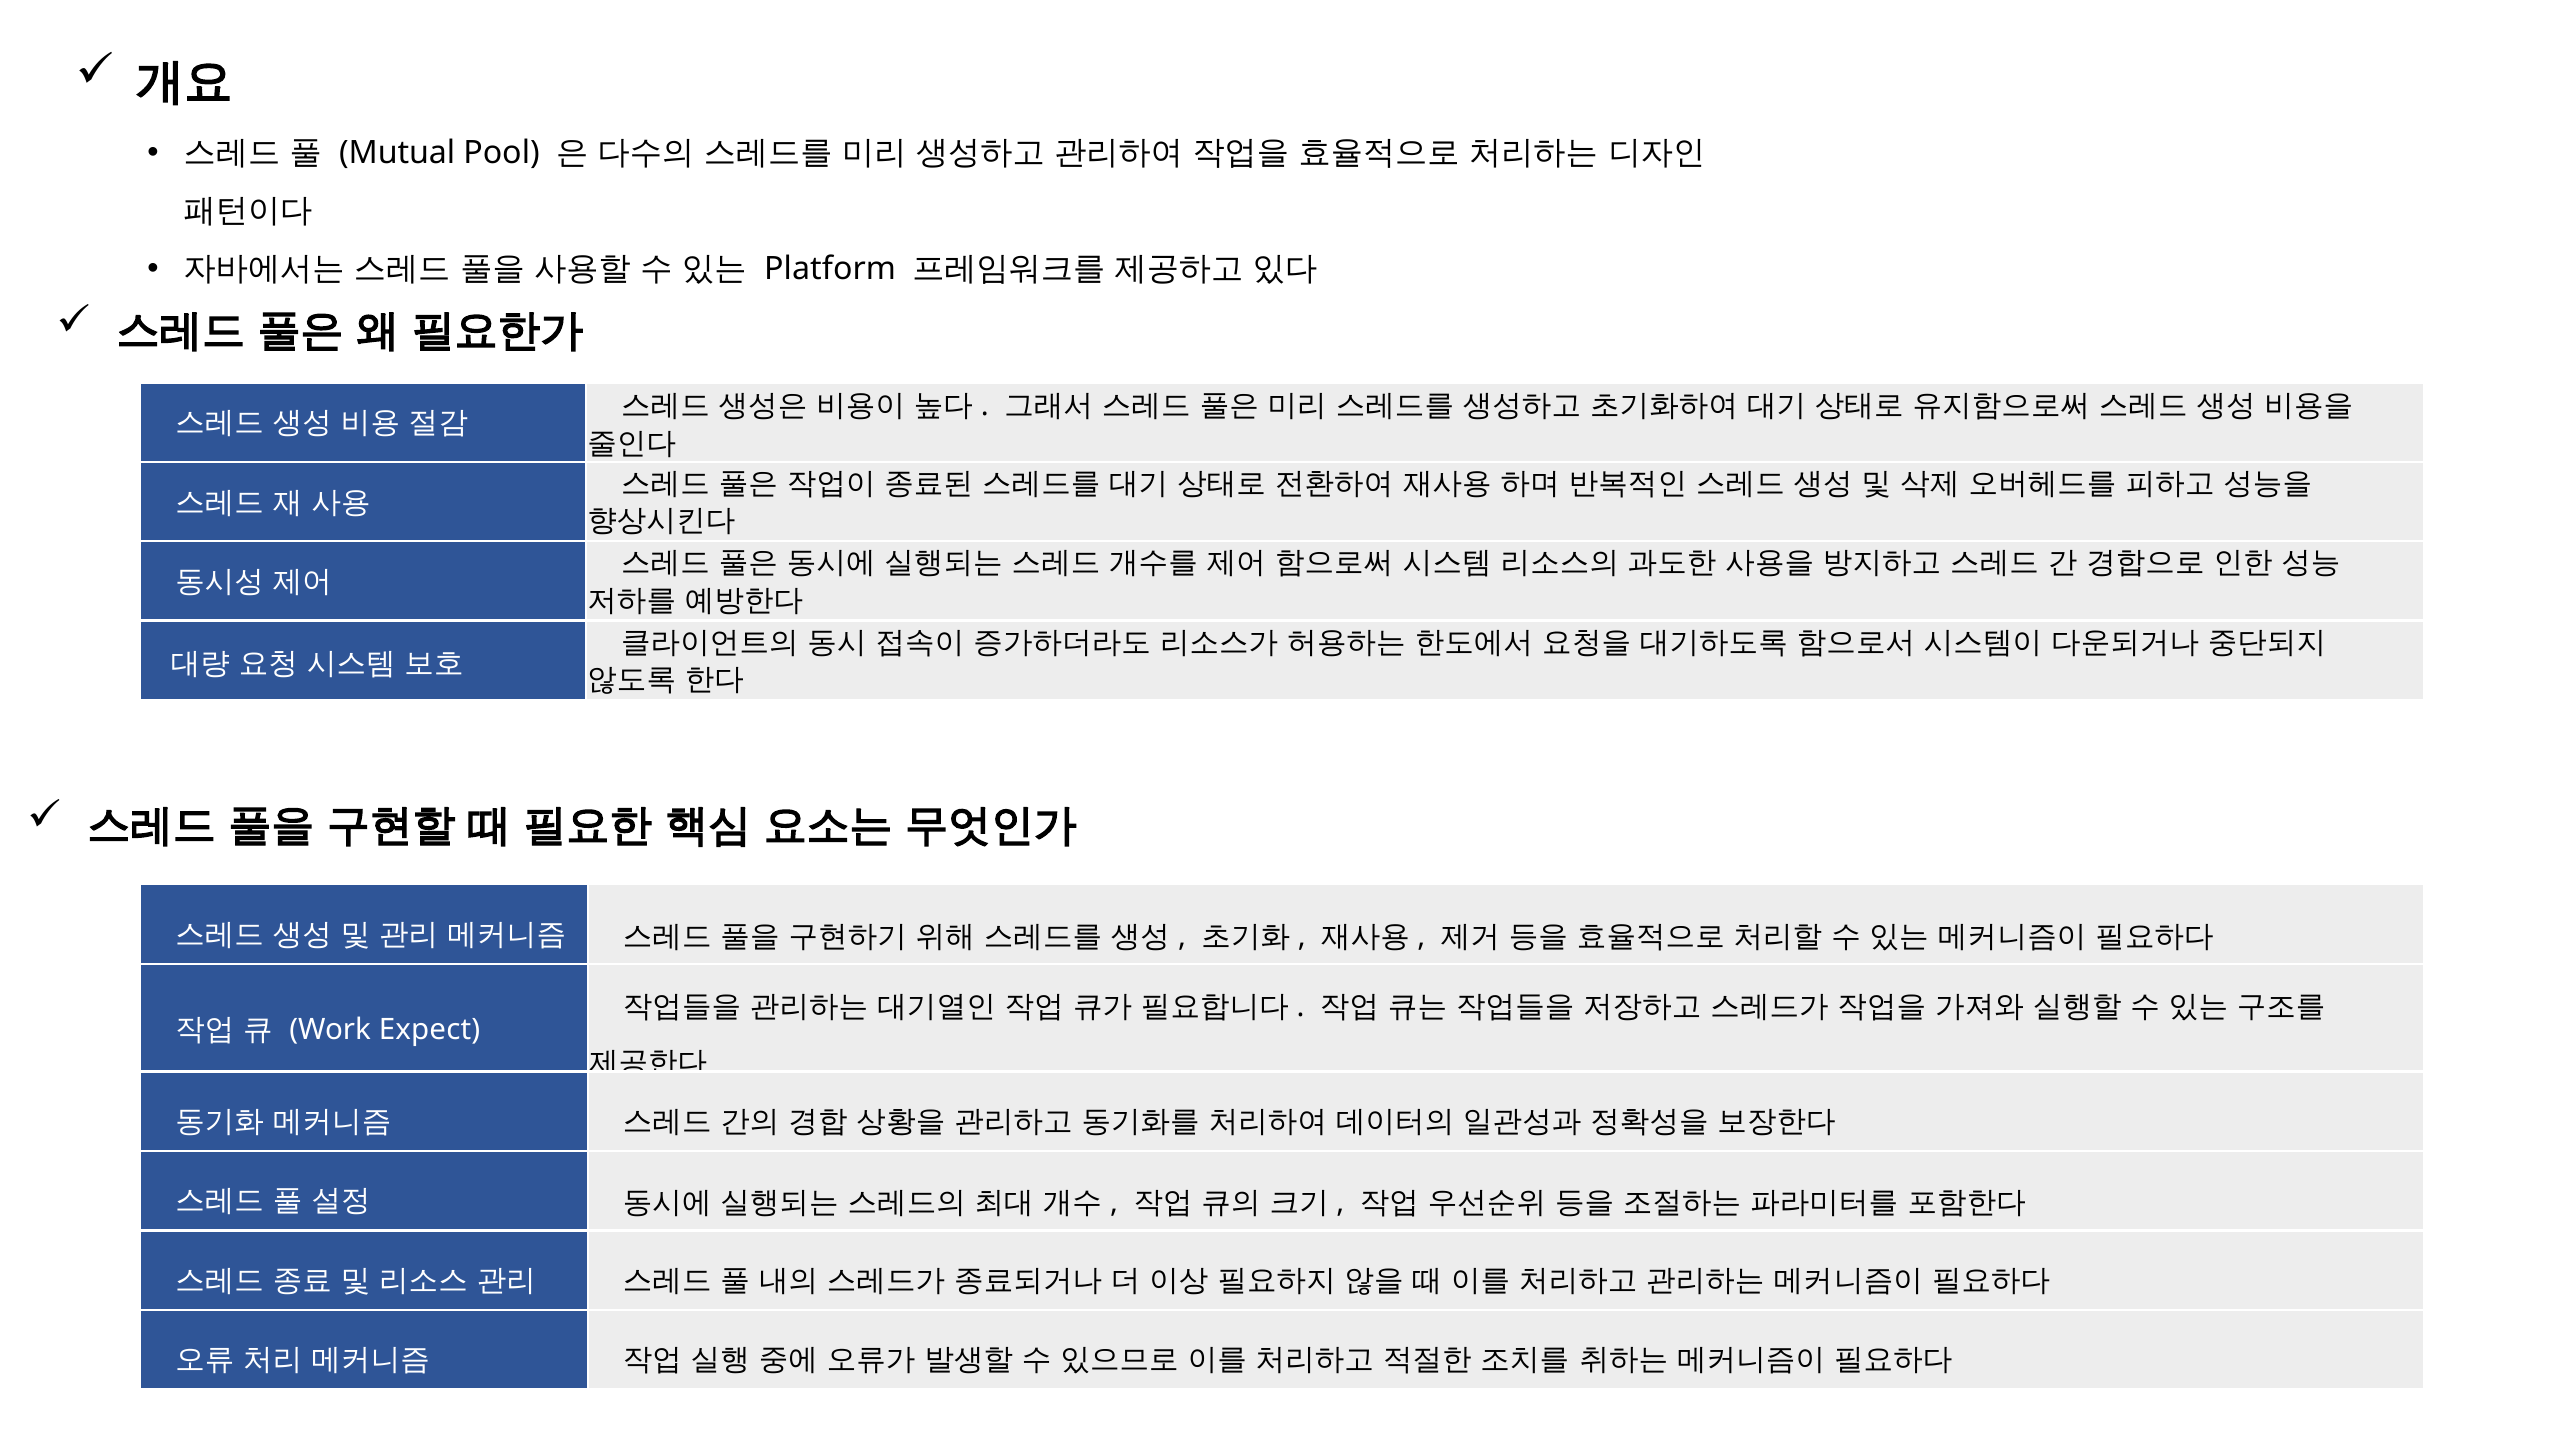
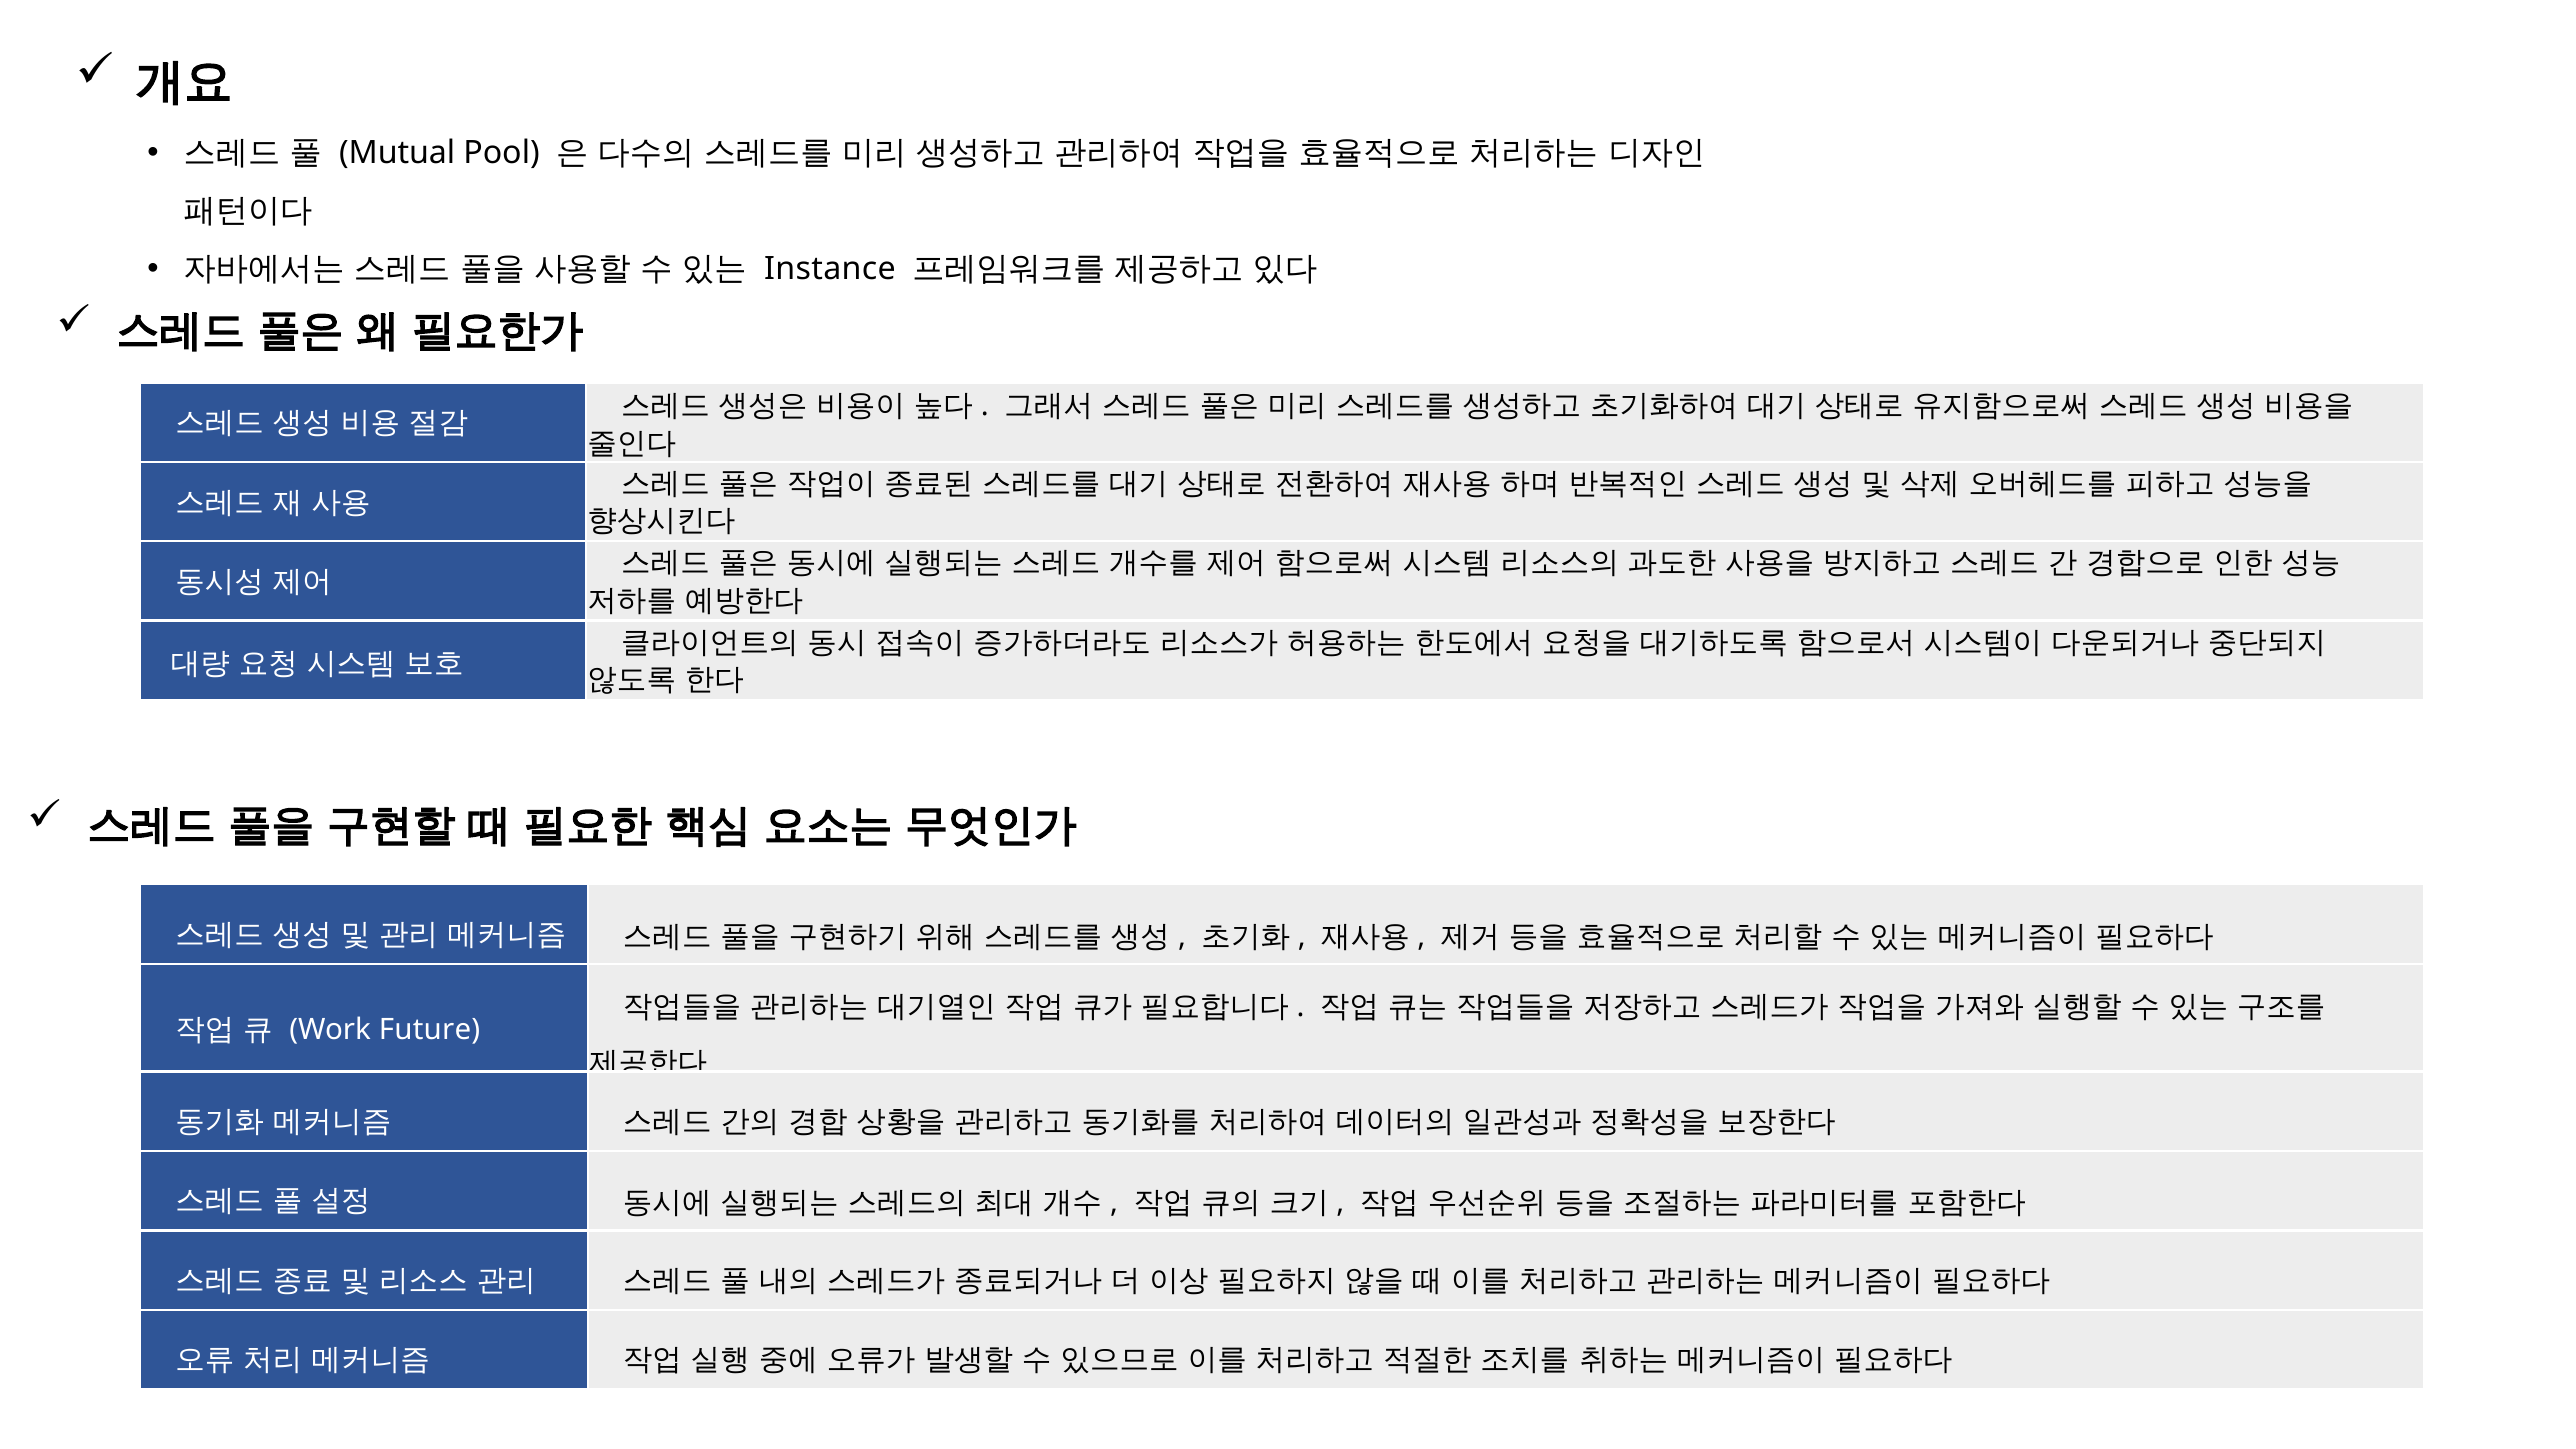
Platform: Platform -> Instance (830, 269)
Expect: Expect -> Future (430, 1030)
